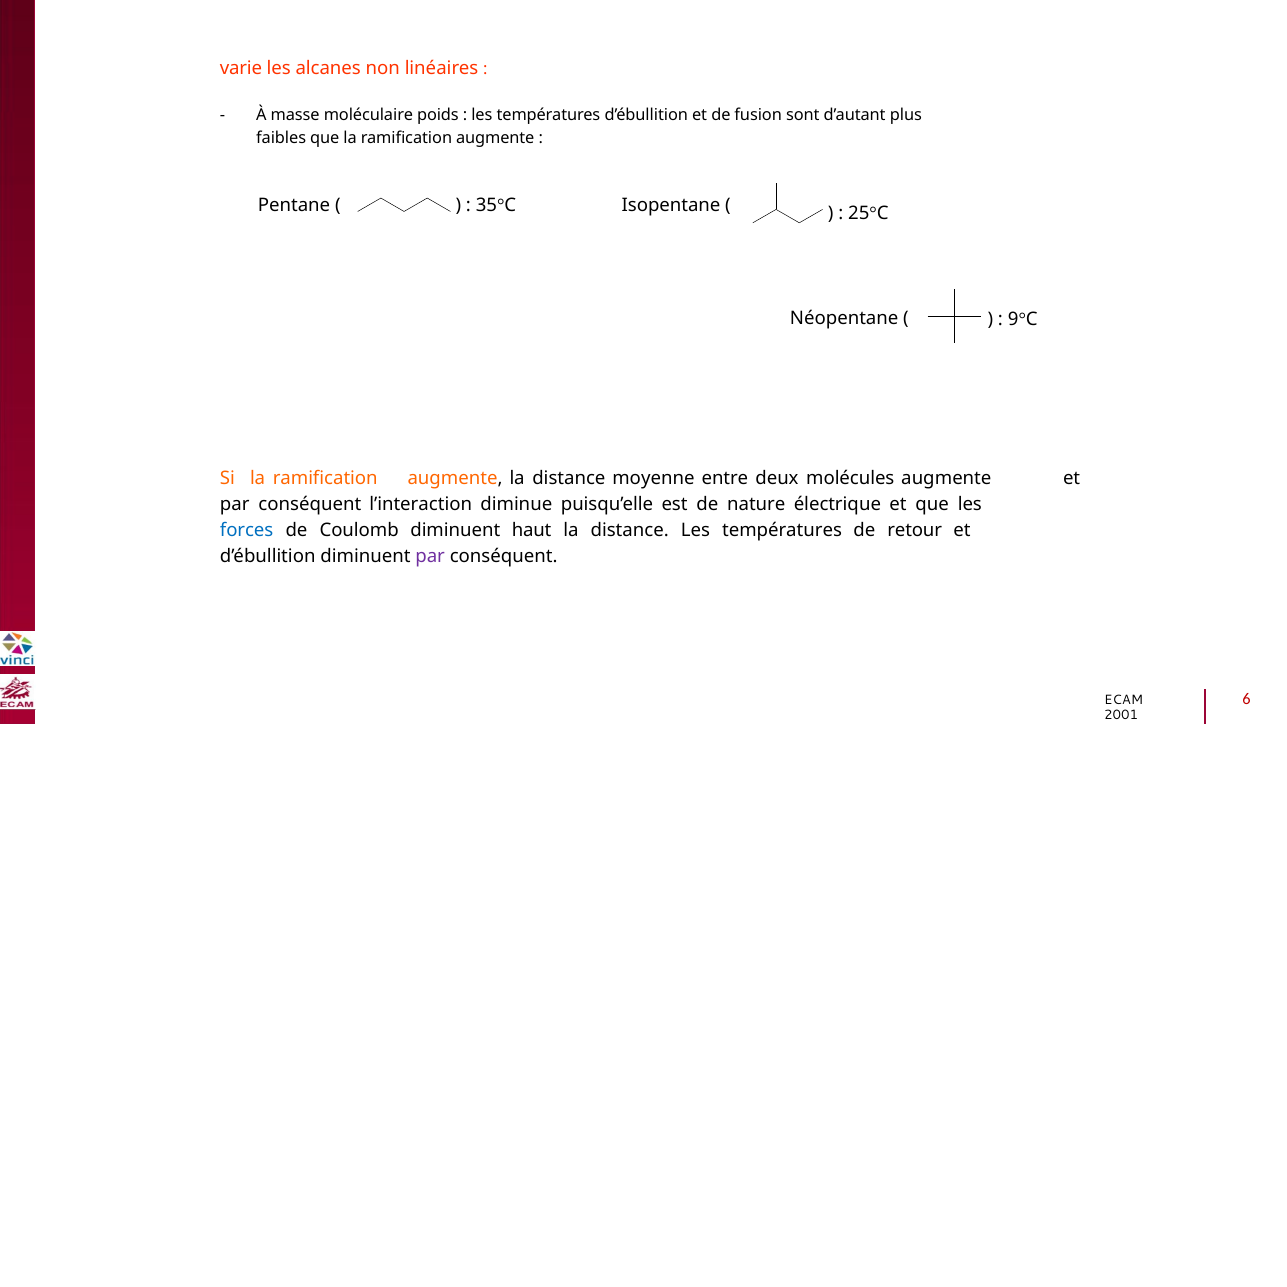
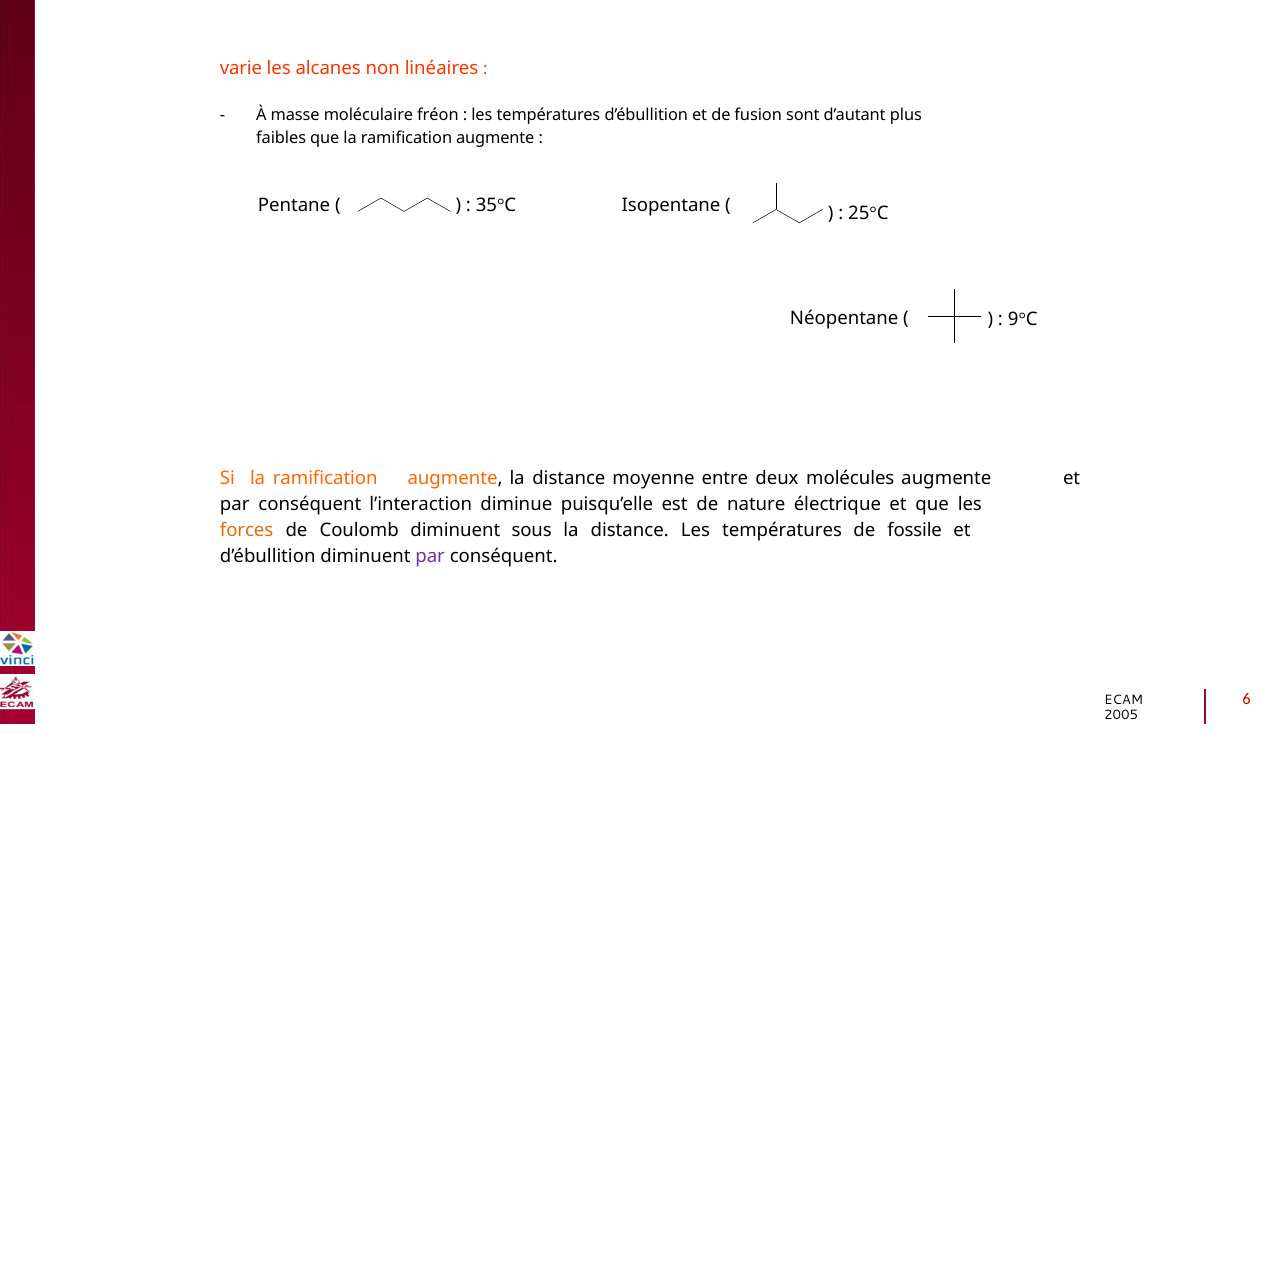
poids: poids -> fréon (438, 115)
forces colour: blue -> orange (247, 531)
haut: haut -> sous (532, 531)
retour: retour -> fossile (915, 531)
2001: 2001 -> 2005 (1121, 715)
